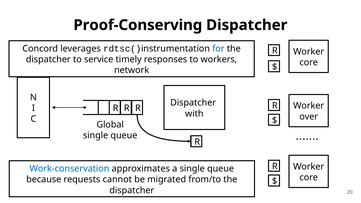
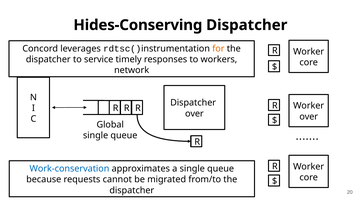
Proof-Conserving: Proof-Conserving -> Hides-Conserving (138, 25)
for colour: blue -> orange (218, 49)
with: with -> over (194, 114)
